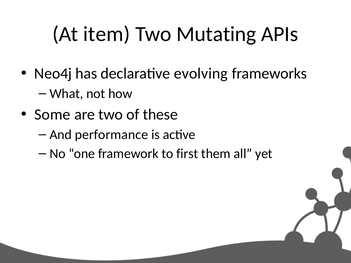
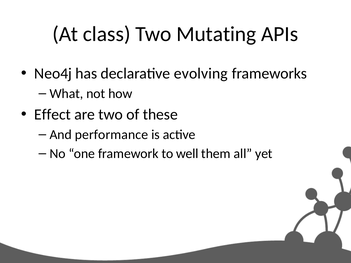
item: item -> class (107, 34)
Some: Some -> Effect (53, 115)
first: first -> well (187, 154)
